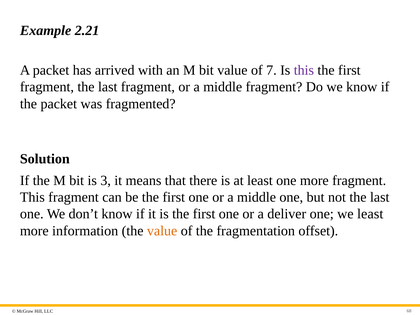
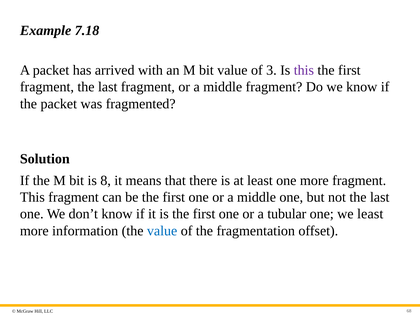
2.21: 2.21 -> 7.18 (87, 31)
7: 7 -> 3 (271, 70)
3: 3 -> 8 (106, 180)
deliver: deliver -> tubular (287, 214)
value colour: orange -> blue (162, 231)
